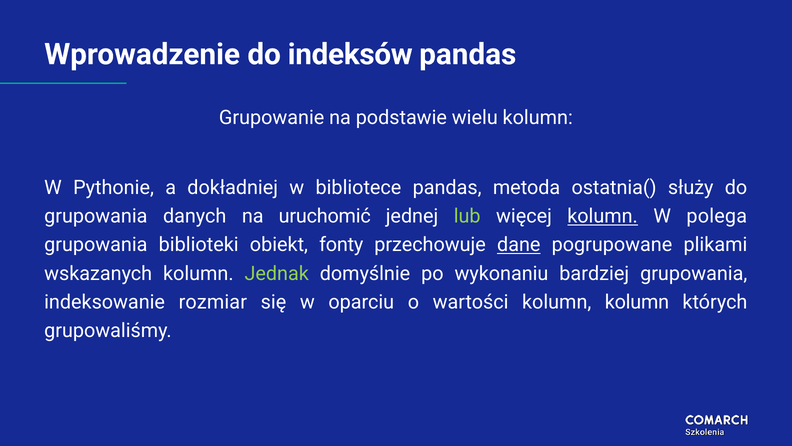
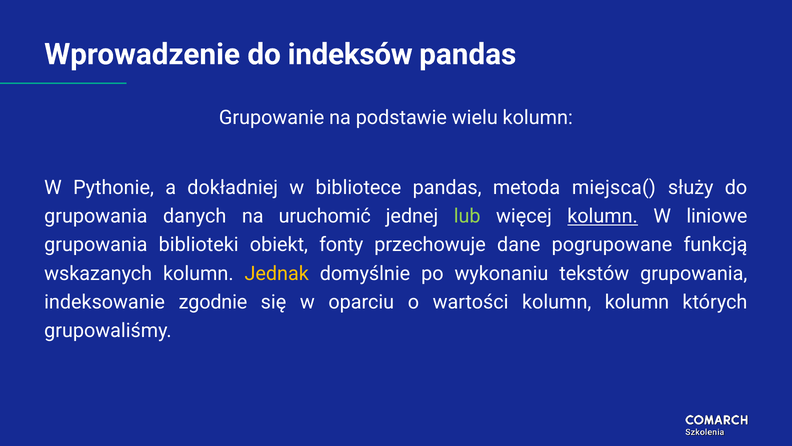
ostatnia(: ostatnia( -> miejsca( (614, 188)
polega: polega -> liniowe (717, 216)
dane underline: present -> none (519, 245)
plikami: plikami -> funkcją (716, 245)
Jednak colour: light green -> yellow (277, 273)
bardziej: bardziej -> tekstów (594, 273)
rozmiar: rozmiar -> zgodnie (213, 302)
